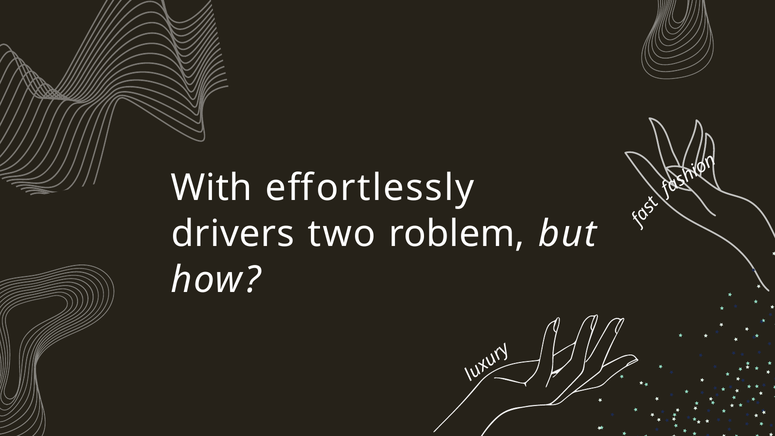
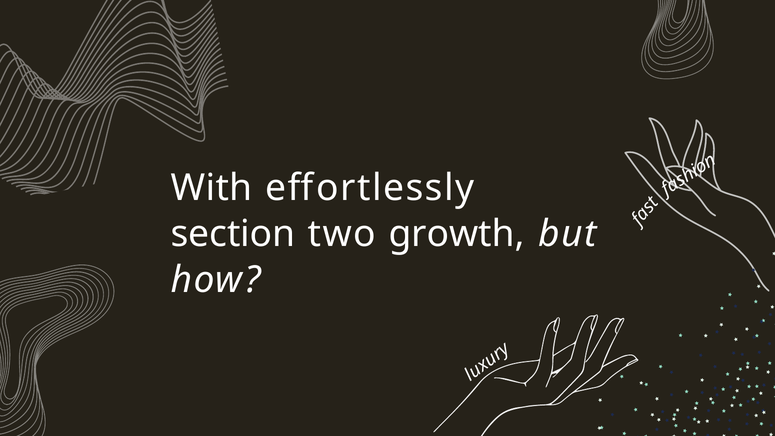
drivers: drivers -> section (233, 234)
roblem: roblem -> growth (457, 234)
